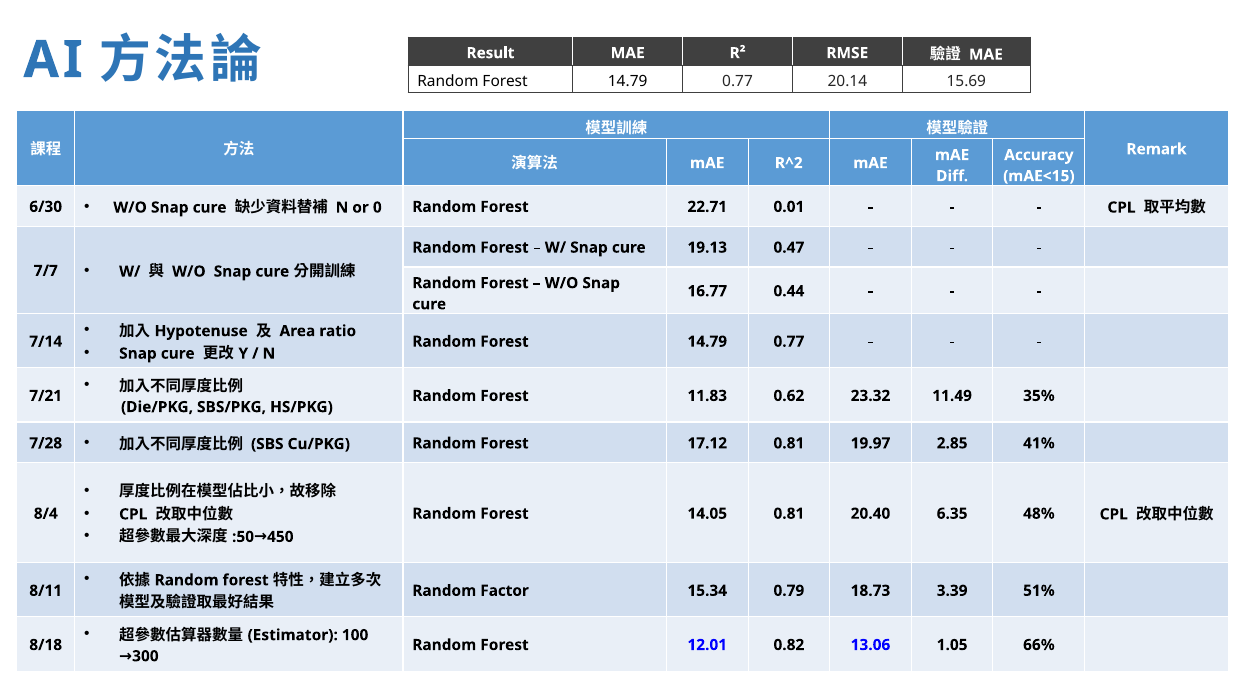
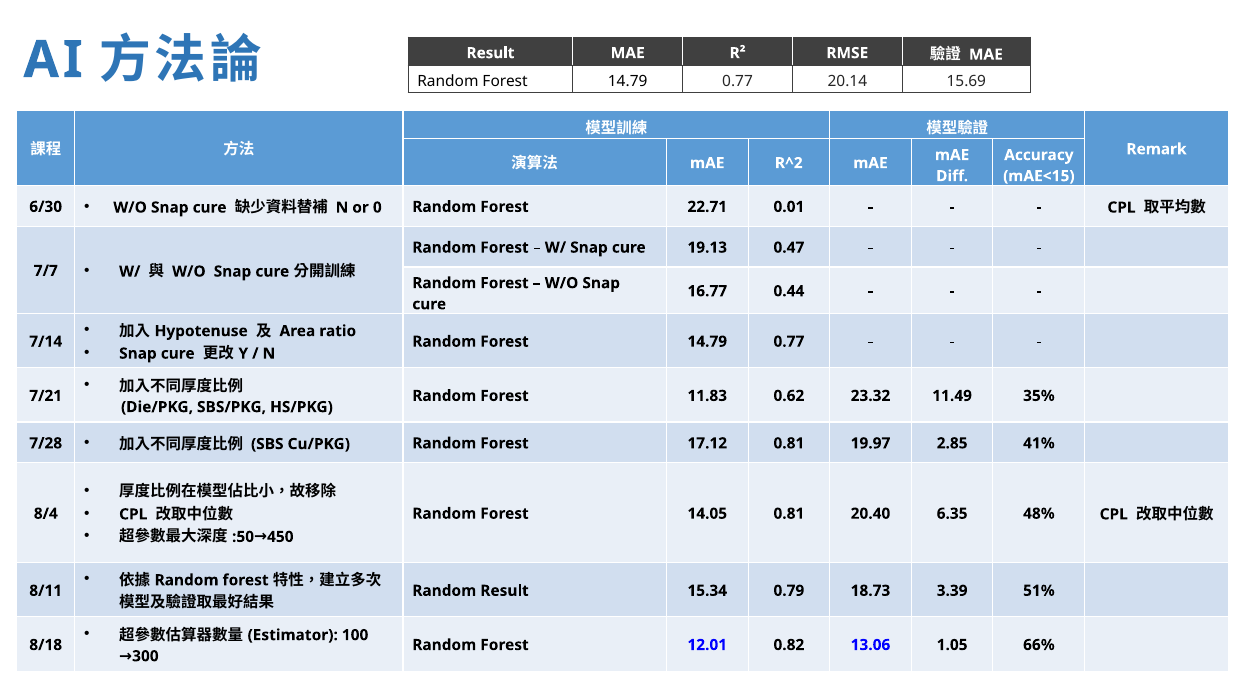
Random Factor: Factor -> Result (504, 590)
